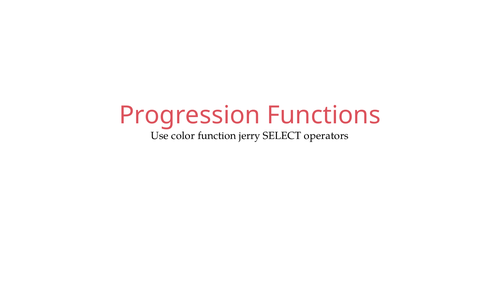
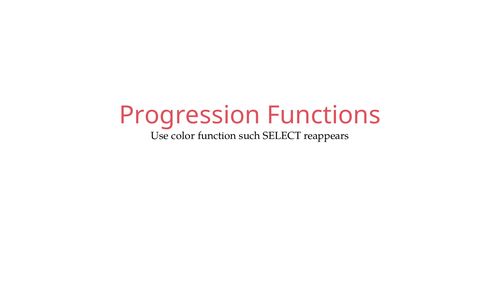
jerry: jerry -> such (250, 136)
operators: operators -> reappears (326, 136)
